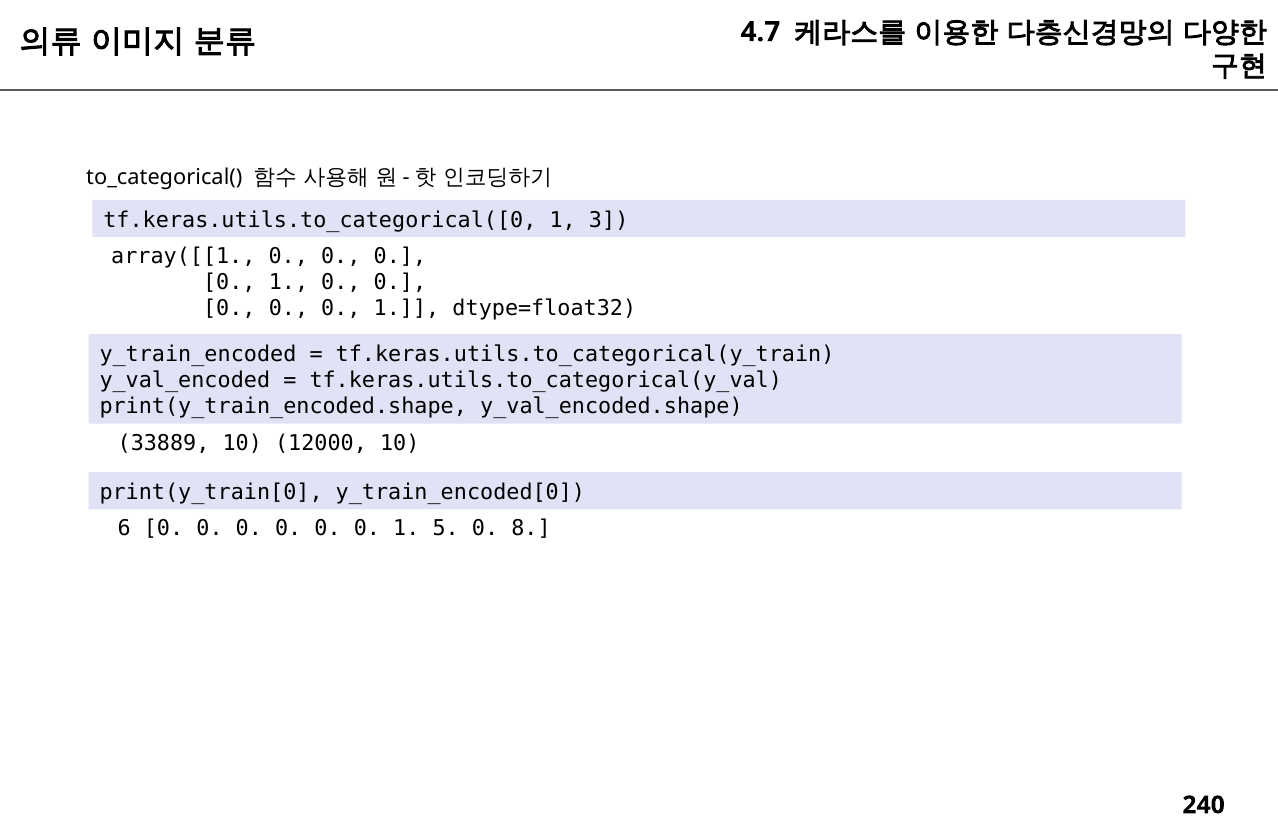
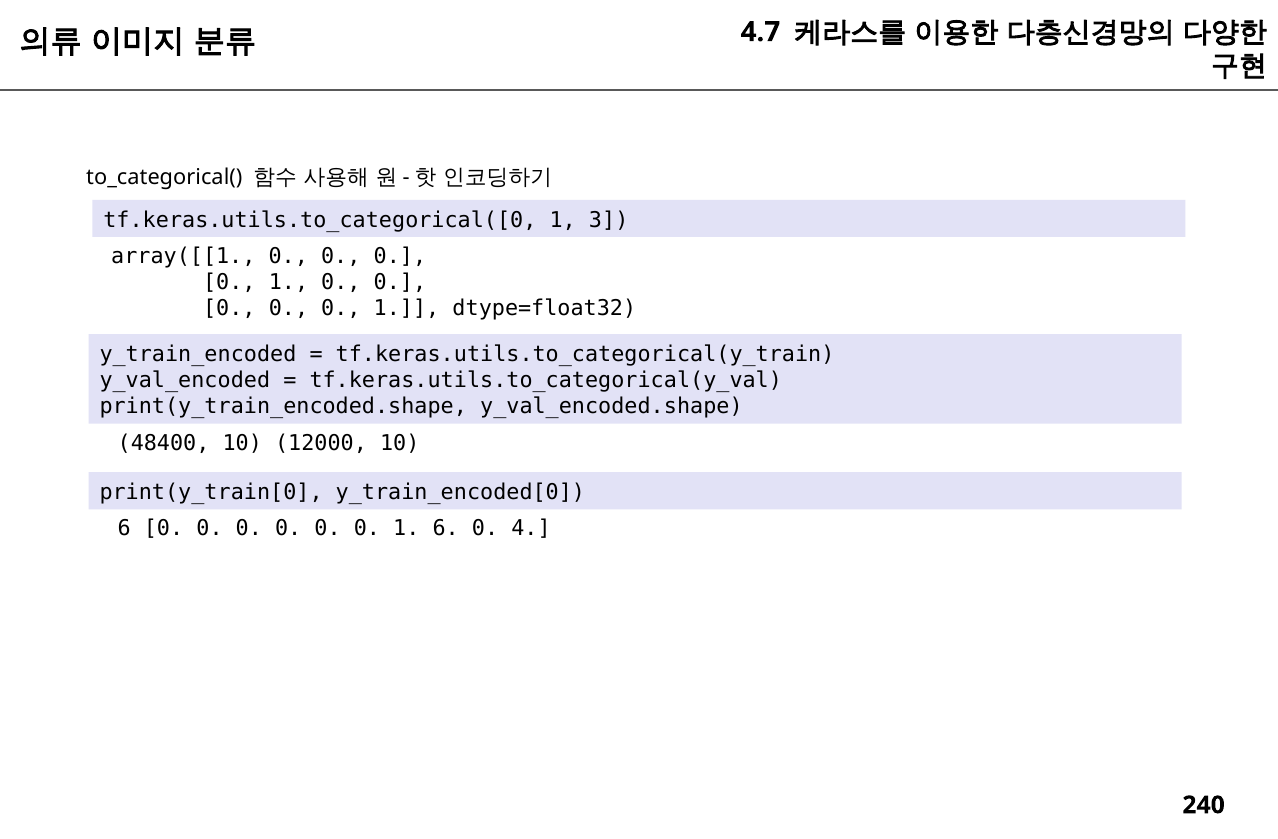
33889: 33889 -> 48400 (164, 444)
1 5: 5 -> 6 (446, 529)
8: 8 -> 4 (531, 529)
